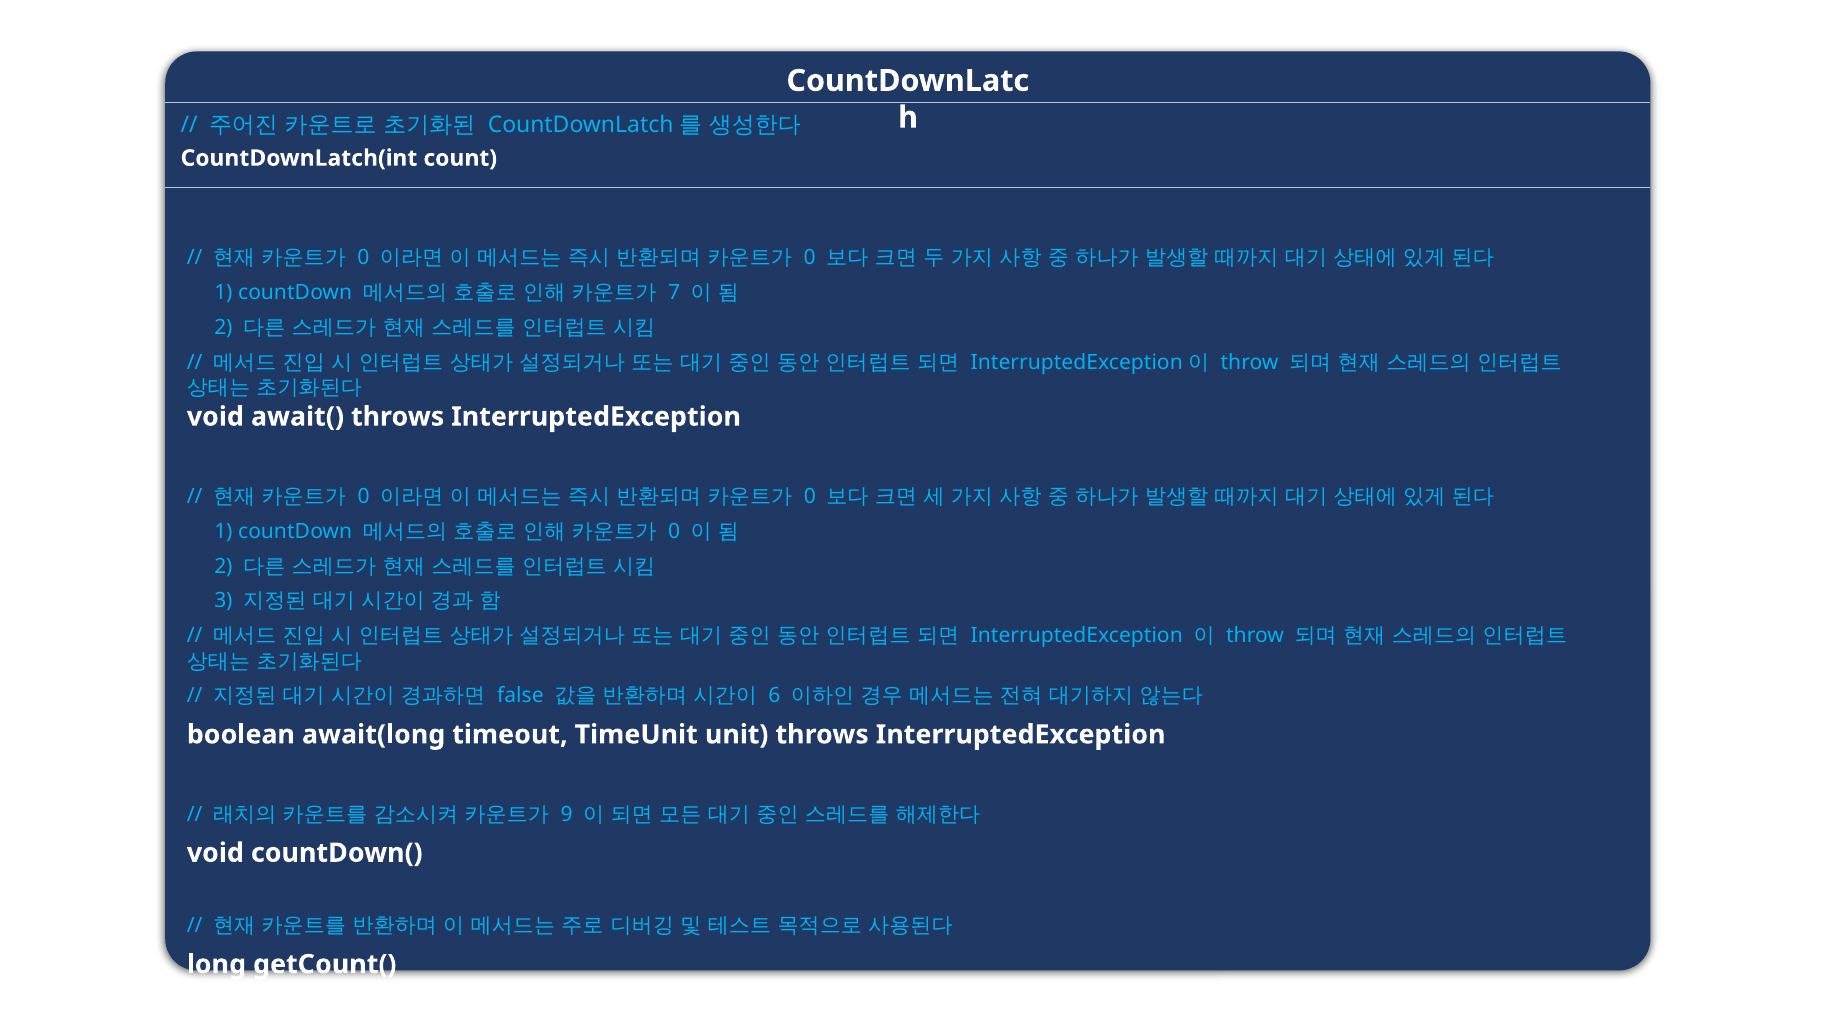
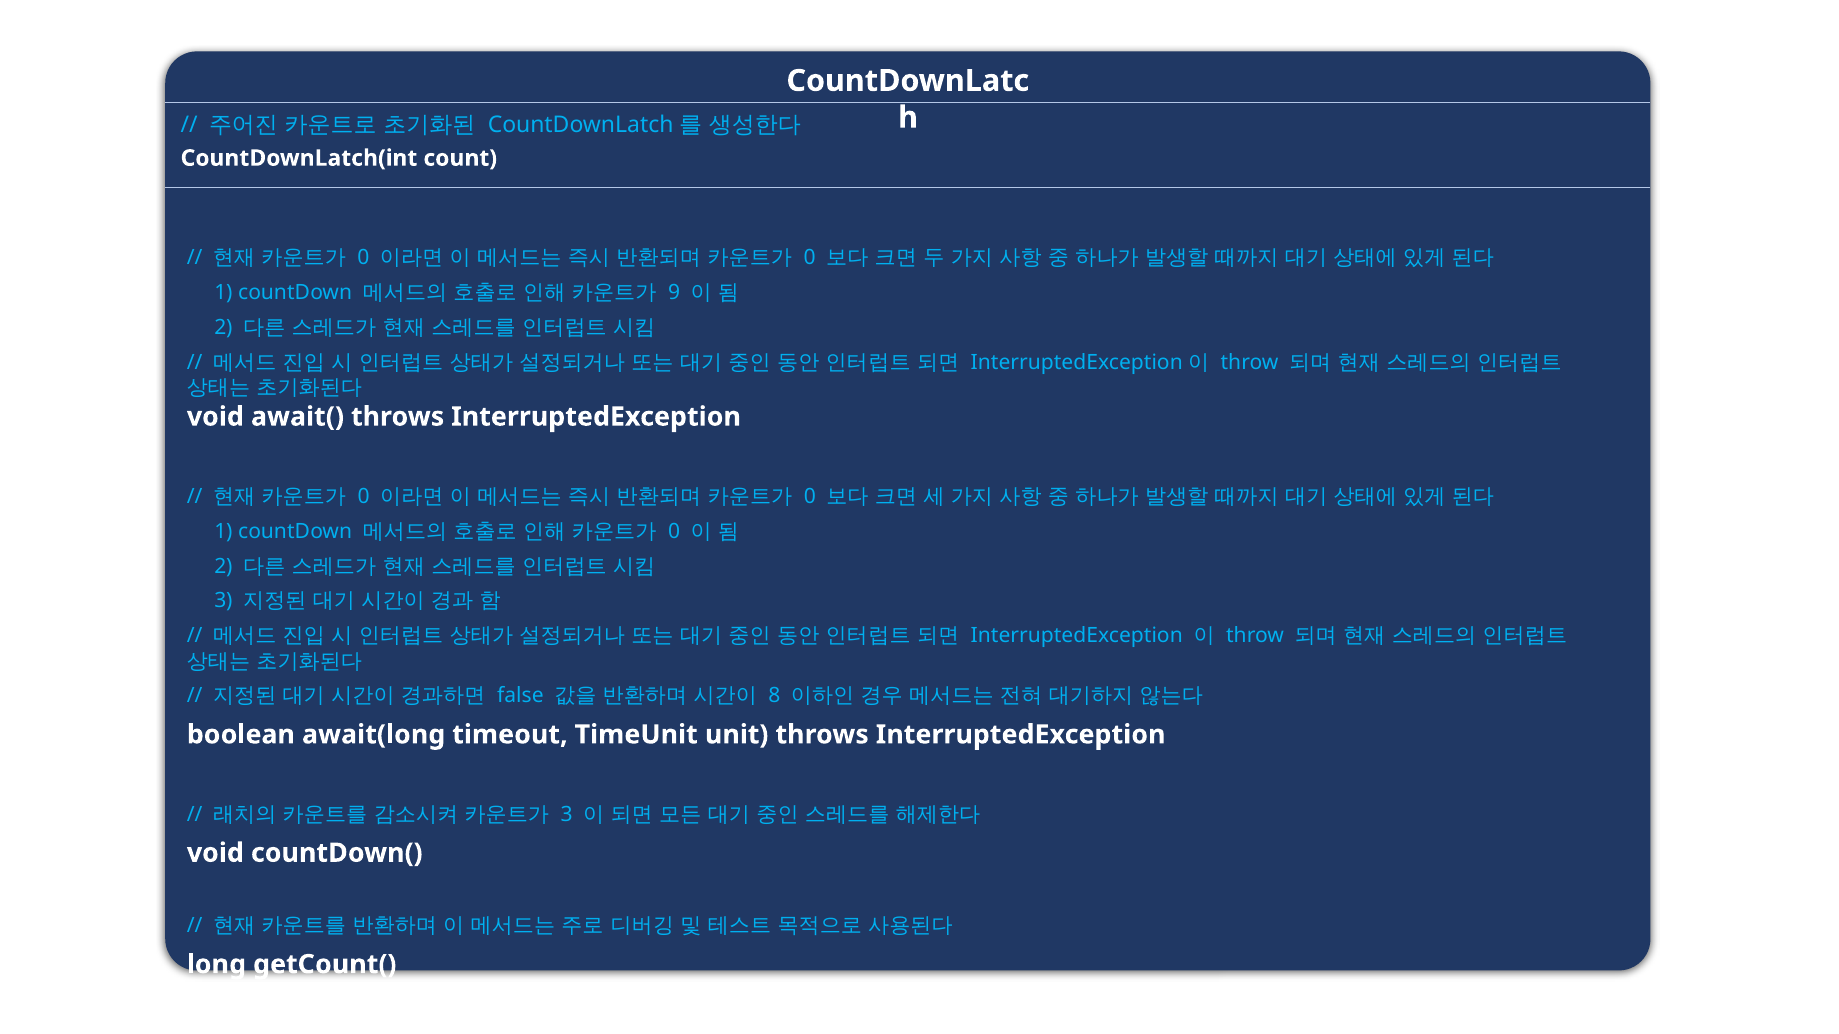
7: 7 -> 9 (674, 293)
6: 6 -> 8 (774, 696)
9: 9 -> 3 (567, 815)
